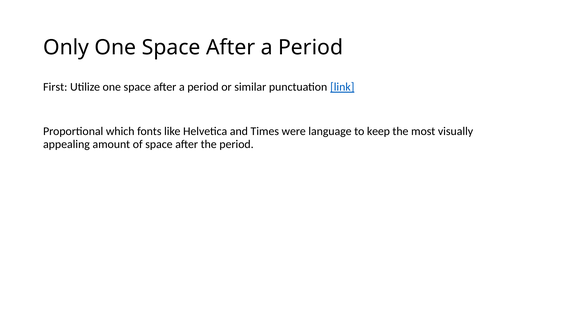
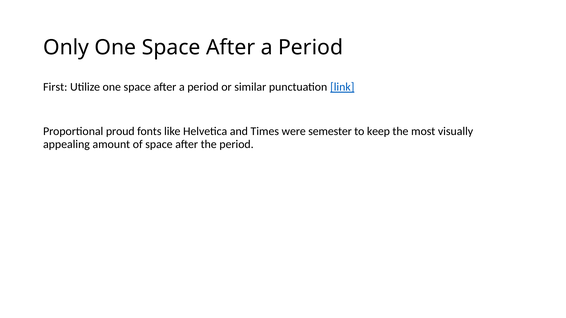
which: which -> proud (120, 132)
language: language -> semester (330, 132)
